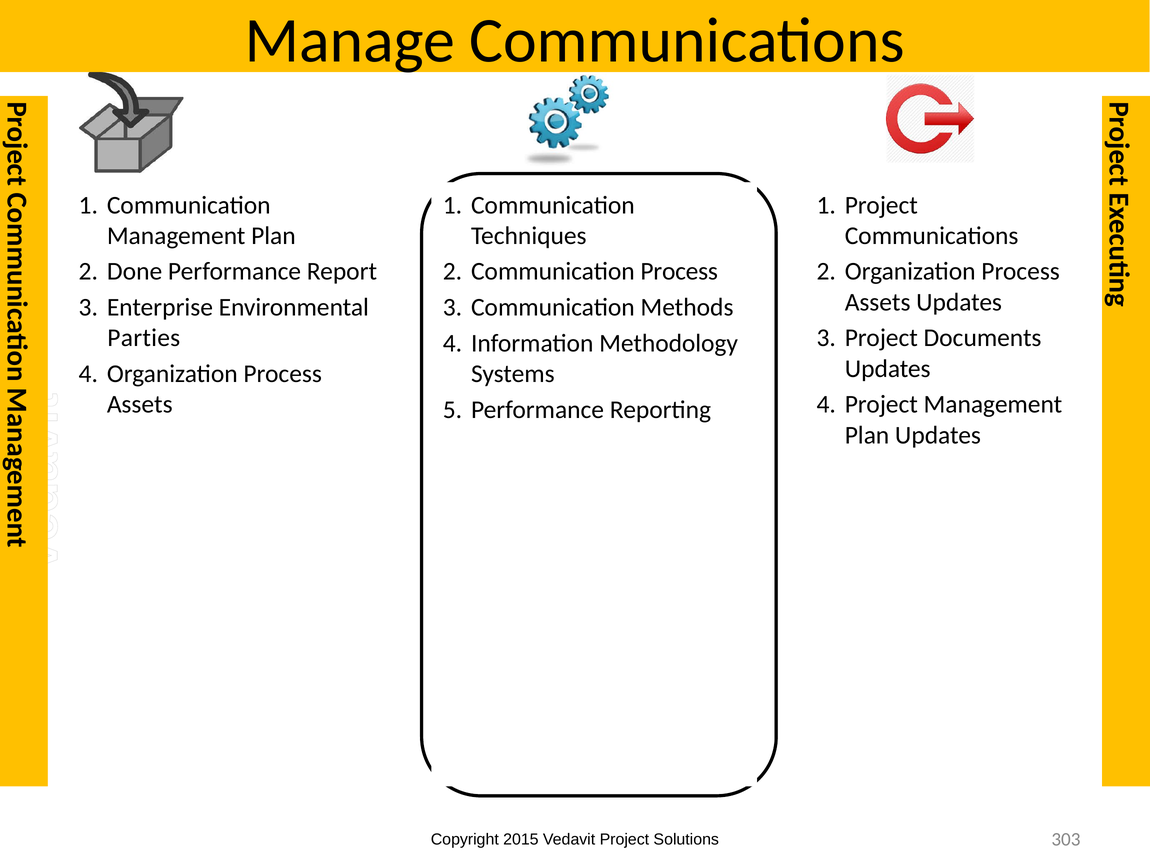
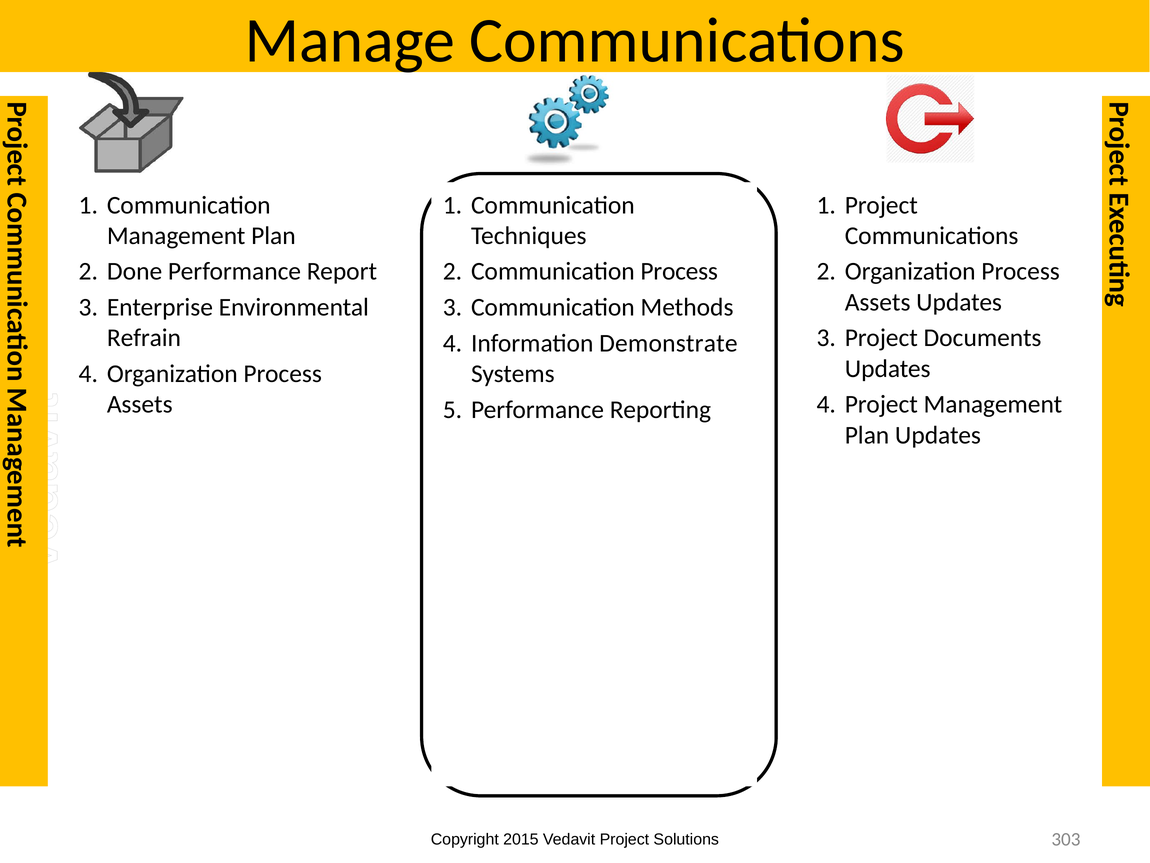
Parties: Parties -> Refrain (144, 338)
Methodology: Methodology -> Demonstrate (668, 343)
